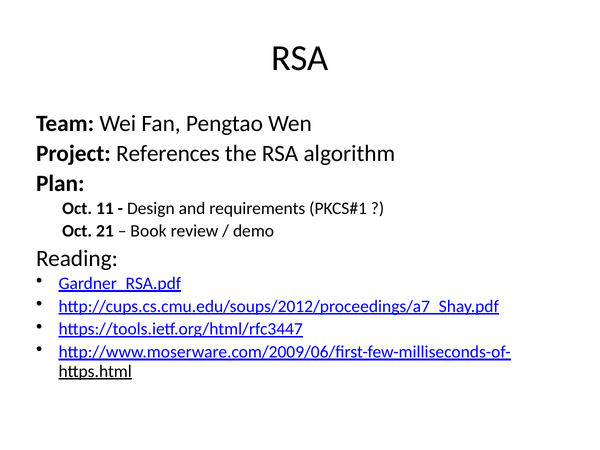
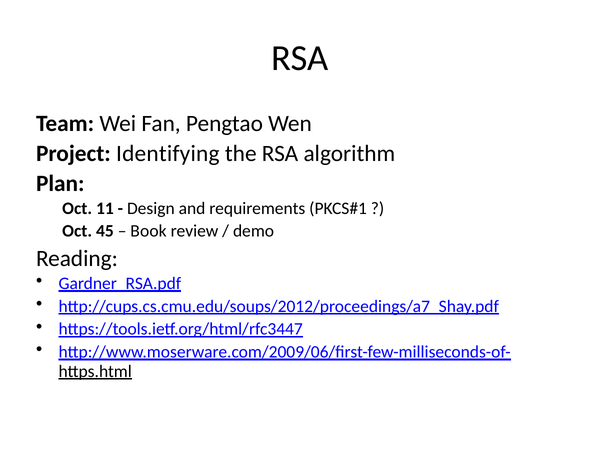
References: References -> Identifying (168, 154)
21: 21 -> 45 (105, 231)
